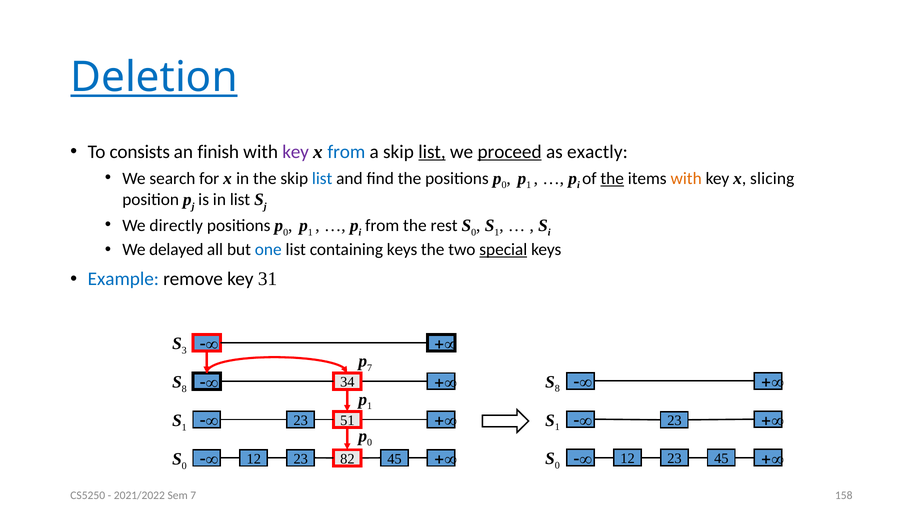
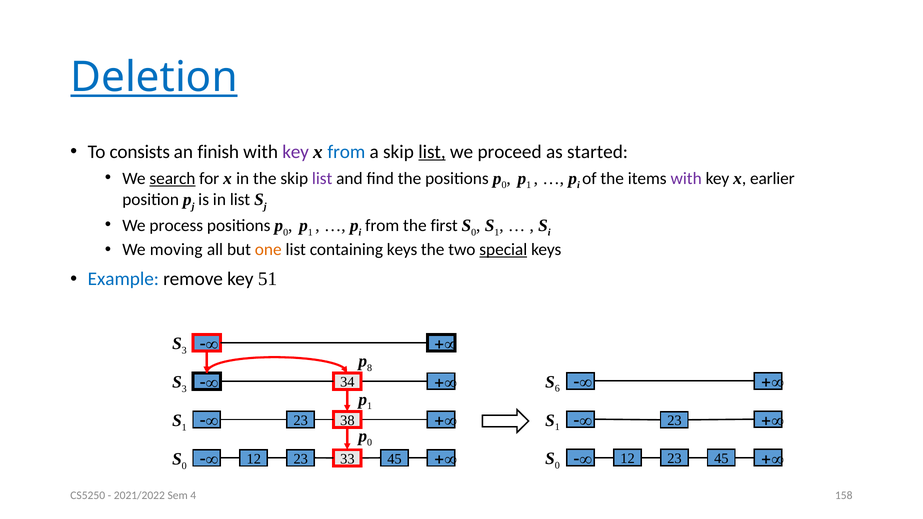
proceed underline: present -> none (510, 152)
exactly: exactly -> started (598, 152)
search underline: none -> present (172, 179)
list colour: blue -> purple (322, 179)
the underline: present -> none (612, 179)
with colour: orange -> purple (686, 179)
slicing: slicing -> earlier (772, 179)
directly: directly -> process (176, 226)
rest: rest -> first (444, 226)
delayed: delayed -> moving (176, 250)
one colour: blue -> orange (268, 250)
31: 31 -> 51 (268, 279)
7: 7 -> 8 (370, 368)
8: 8 -> 6 (557, 389)
8: 8 -> 3 (184, 389)
51: 51 -> 38 (347, 421)
82: 82 -> 33 (347, 459)
Sem 7: 7 -> 4 (193, 496)
